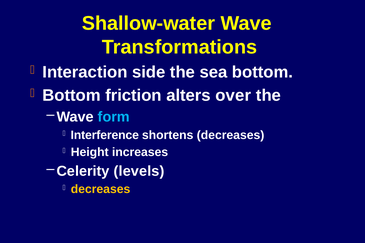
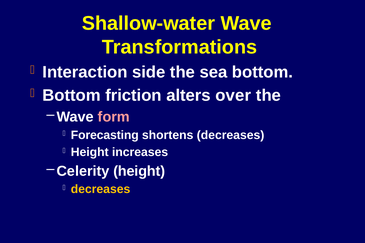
form colour: light blue -> pink (114, 117)
Interference: Interference -> Forecasting (105, 135)
Celerity levels: levels -> height (139, 171)
